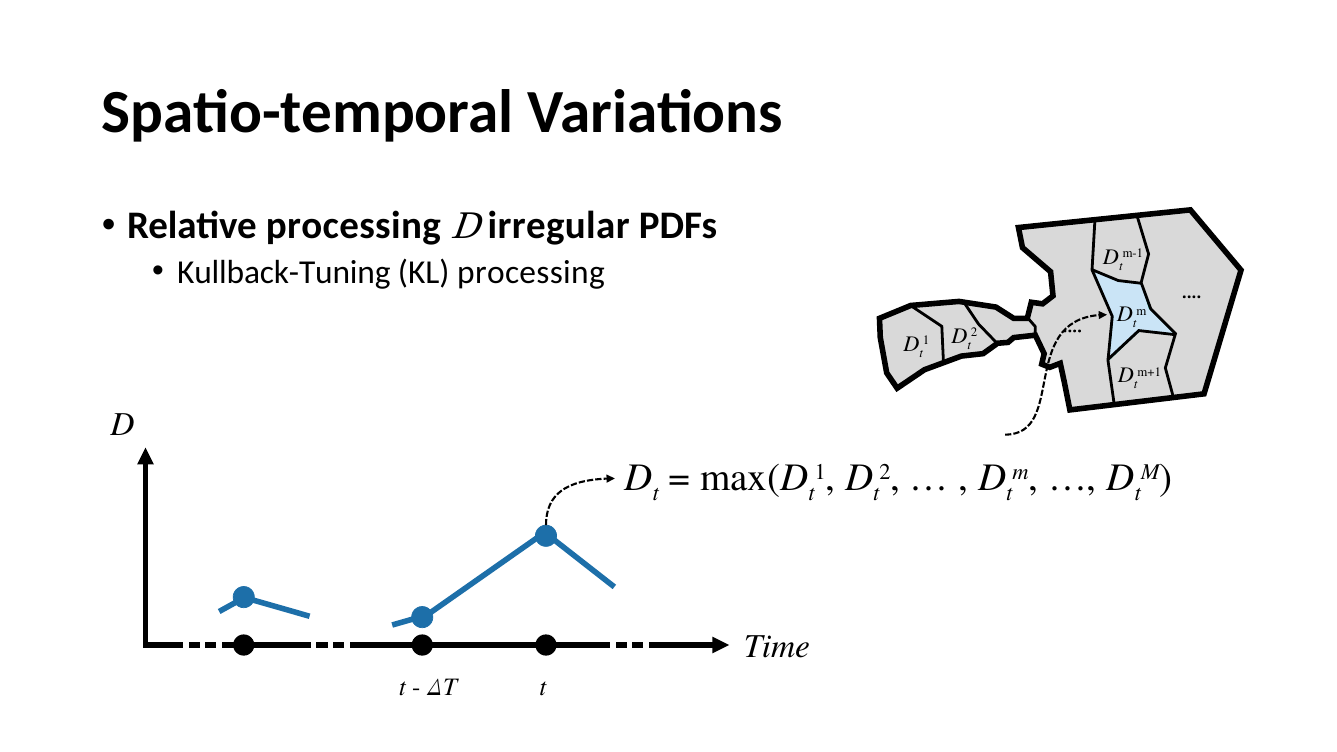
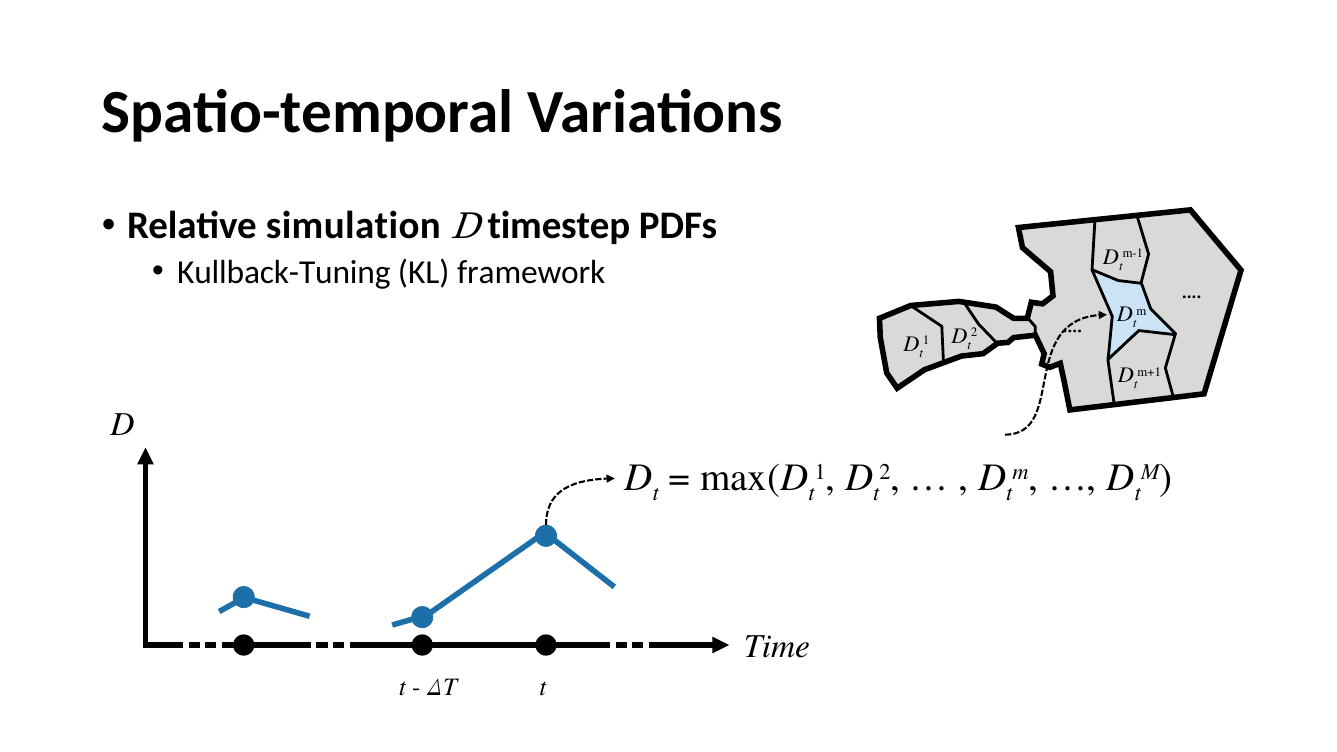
Relative processing: processing -> simulation (353, 226)
irregular: irregular -> timestep (559, 226)
processing: processing -> framework (531, 272)
